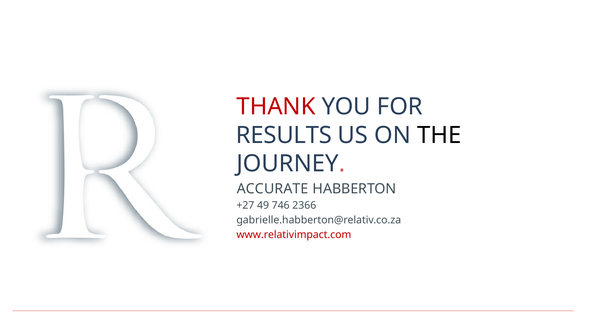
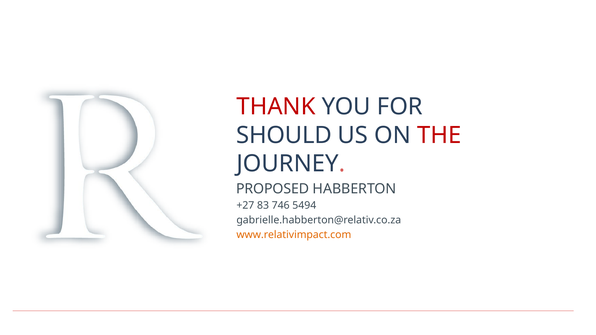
RESULTS: RESULTS -> SHOULD (284, 135)
THE colour: black -> red (439, 135)
ACCURATE: ACCURATE -> PROPOSED (273, 189)
49: 49 -> 83 (263, 206)
2366: 2366 -> 5494 (304, 206)
www.relativimpact.com colour: red -> orange (294, 235)
